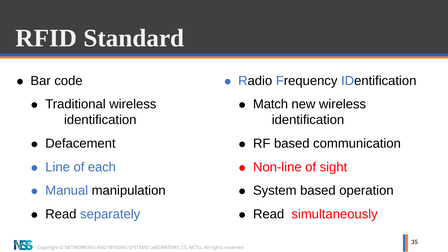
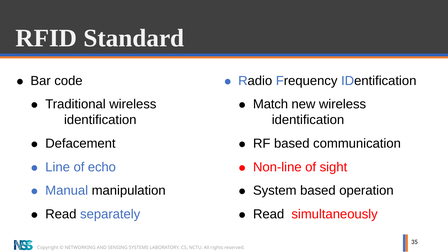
each: each -> echo (102, 167)
